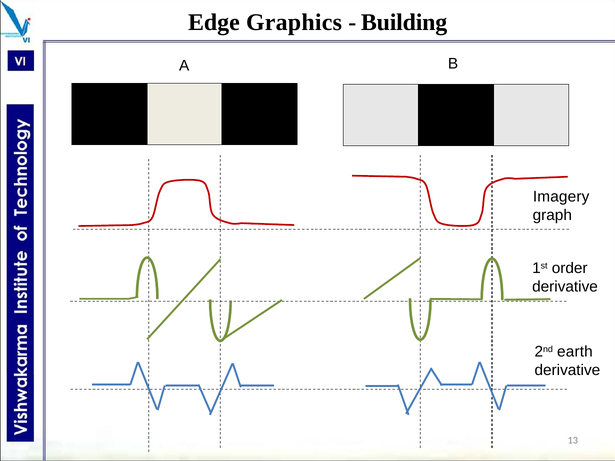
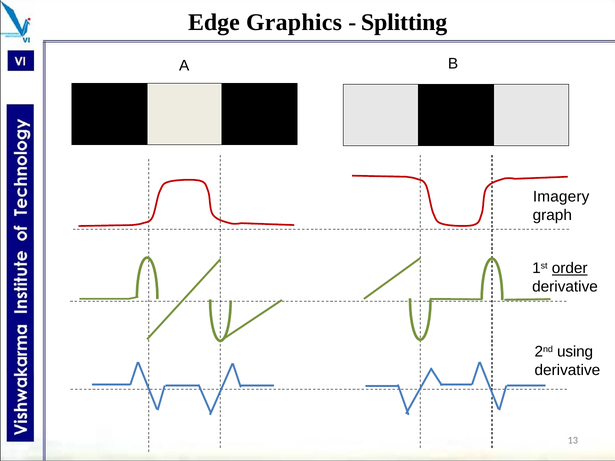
Building: Building -> Splitting (404, 22)
order underline: none -> present (570, 268)
earth: earth -> using (575, 352)
